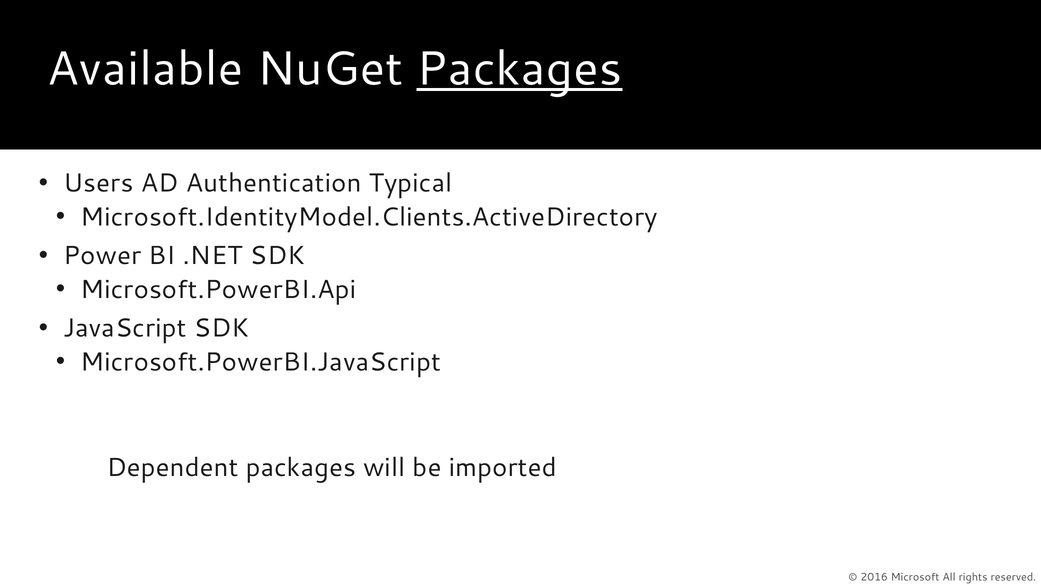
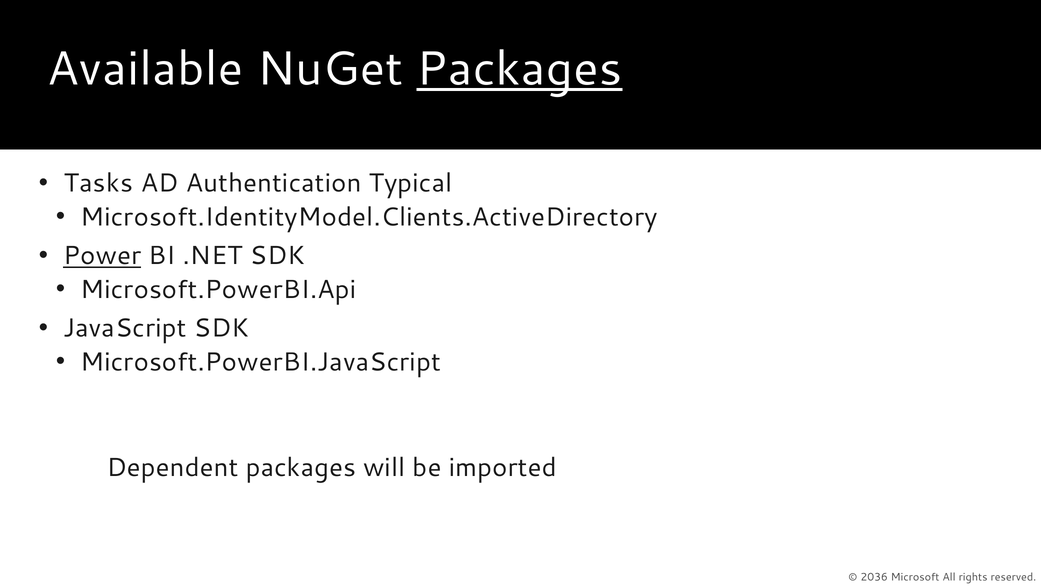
Users: Users -> Tasks (98, 183)
Power underline: none -> present (102, 256)
2016: 2016 -> 2036 (874, 577)
